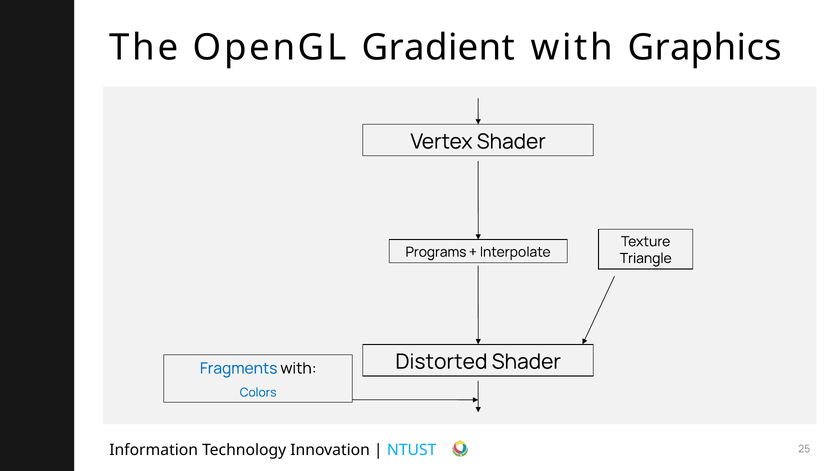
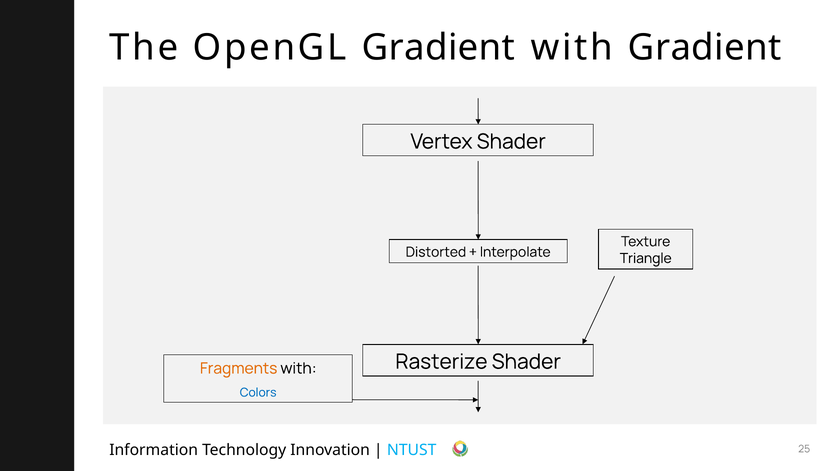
with Graphics: Graphics -> Gradient (705, 48)
Programs: Programs -> Distorted (436, 252)
Distorted: Distorted -> Rasterize (441, 362)
Fragments colour: blue -> orange (239, 369)
